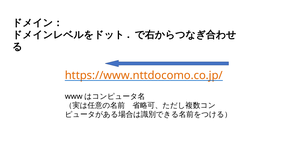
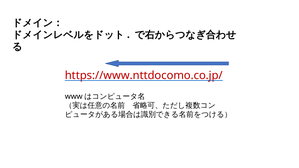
https://www.nttdocomo.co.jp/ colour: orange -> red (144, 75)
